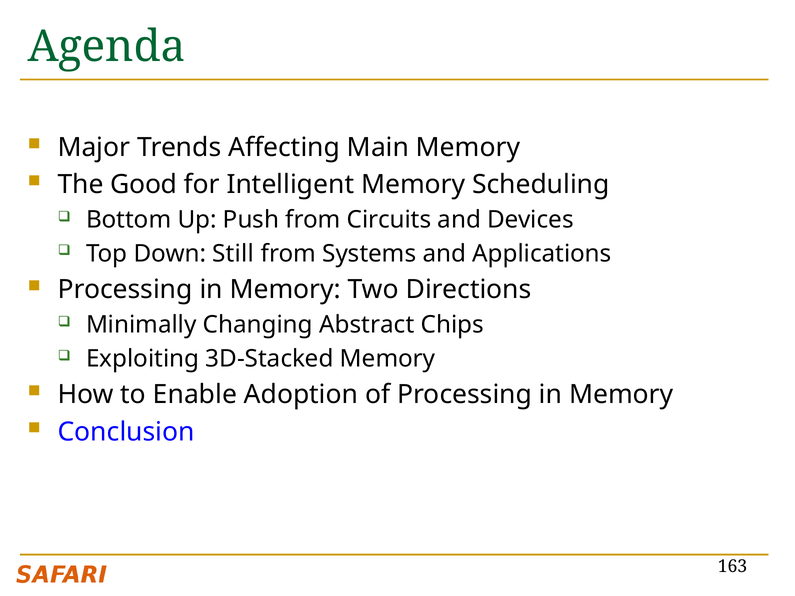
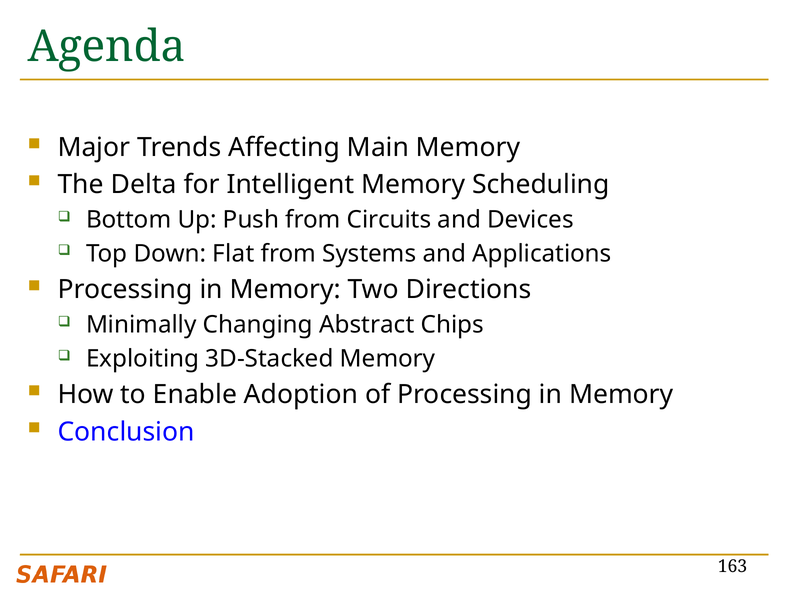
Good: Good -> Delta (144, 185)
Still: Still -> Flat (233, 254)
